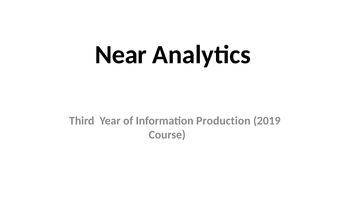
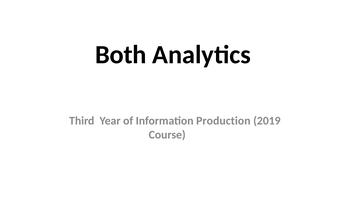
Near: Near -> Both (121, 55)
